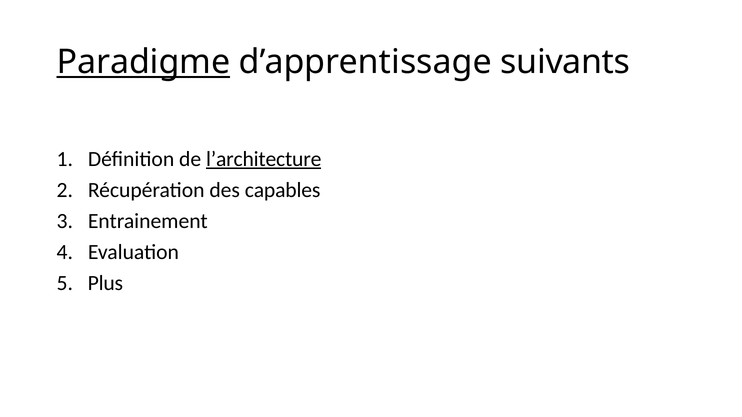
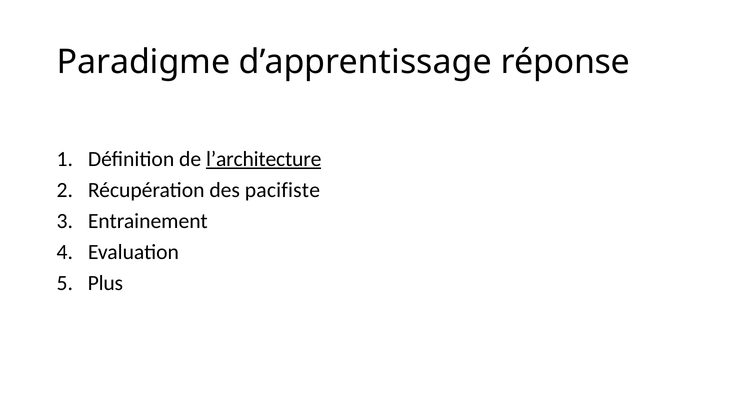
Paradigme underline: present -> none (143, 62)
suivants: suivants -> réponse (565, 62)
capables: capables -> pacifiste (282, 190)
